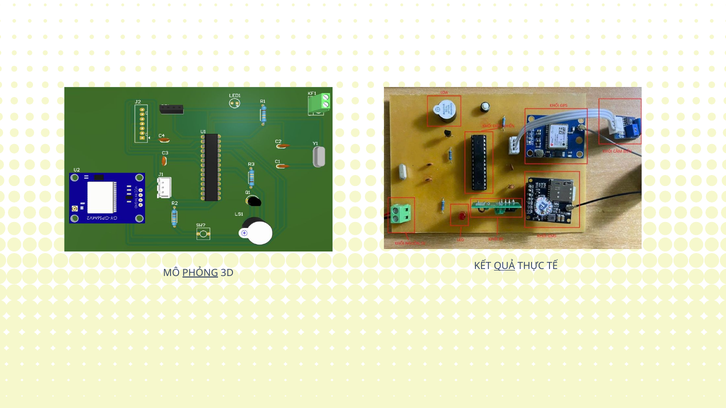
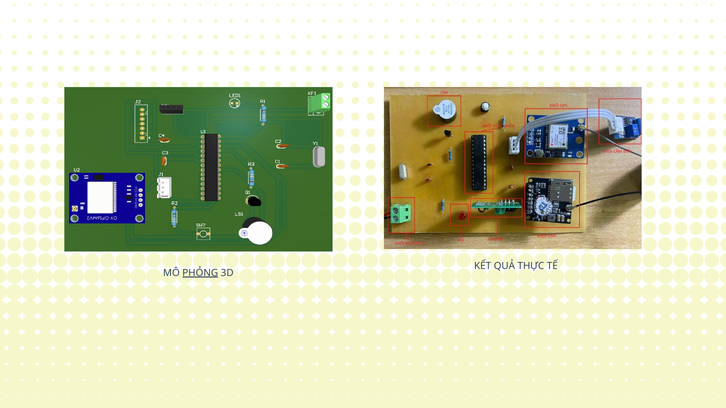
QUẢ underline: present -> none (504, 266)
